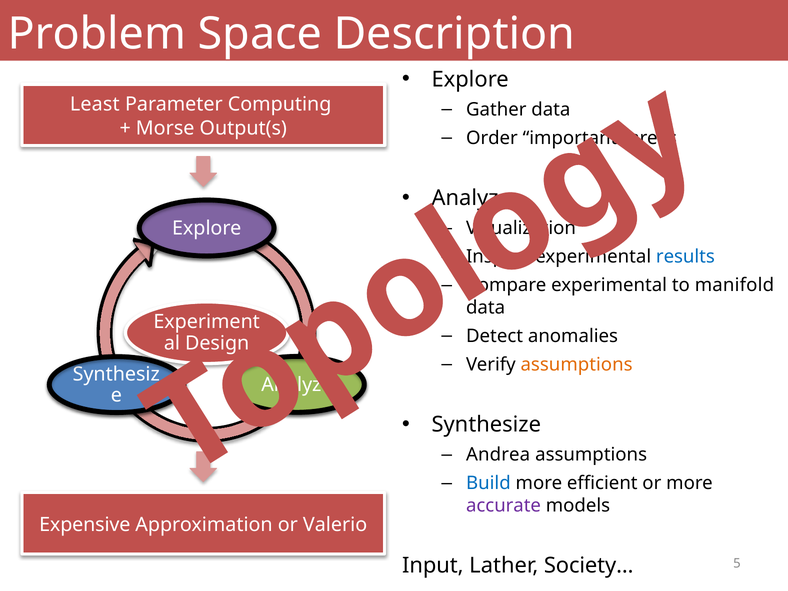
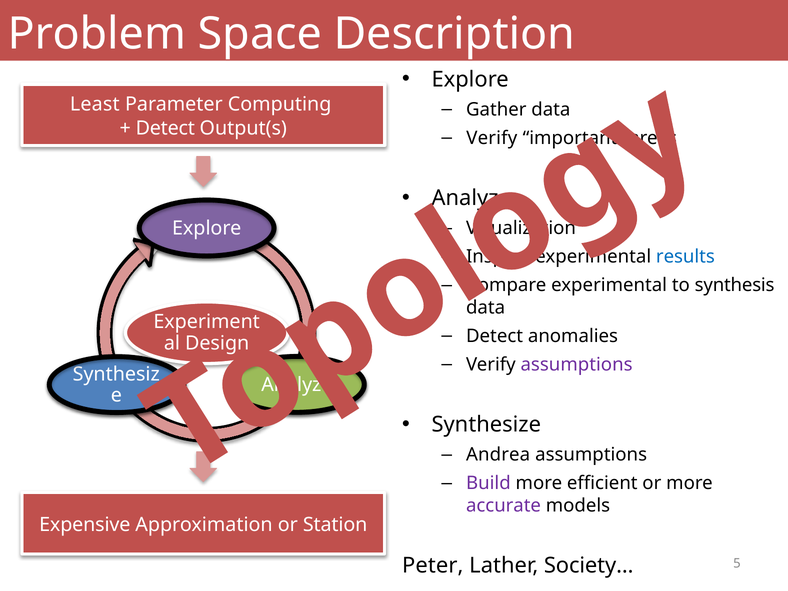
Morse: Morse -> Detect (165, 128)
Order: Order -> Verify (492, 138)
manifold: manifold -> synthesis (735, 285)
assumptions colour: orange -> purple (577, 365)
Build colour: blue -> purple (488, 483)
Valerio: Valerio -> Station (335, 525)
Input: Input -> Peter (433, 566)
